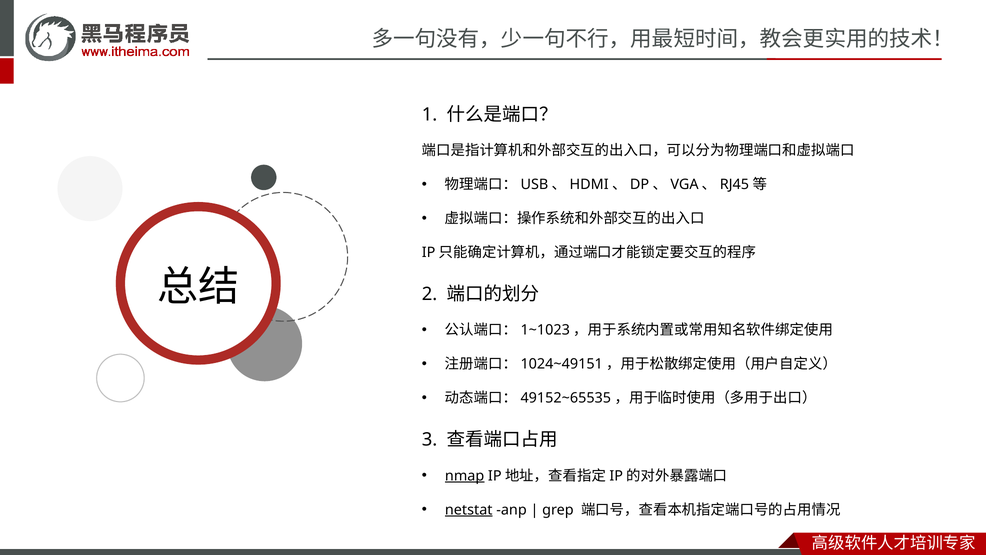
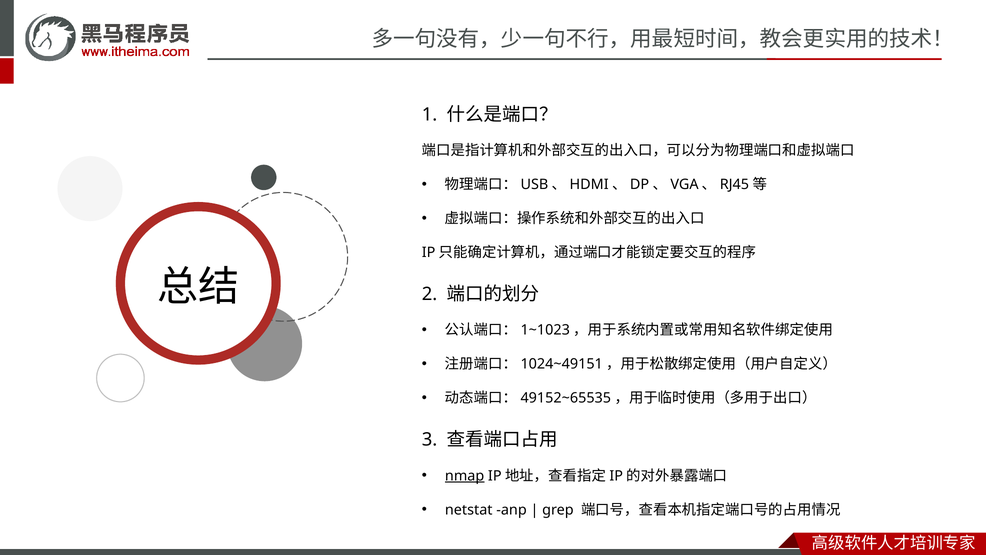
netstat underline: present -> none (469, 509)
